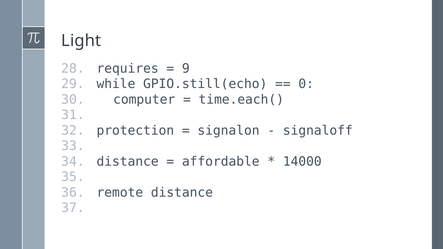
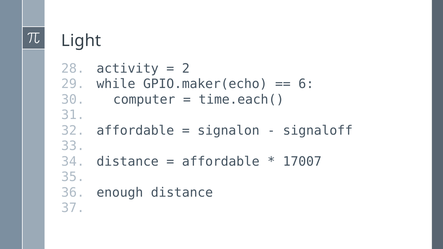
requires: requires -> activity (128, 68)
9: 9 -> 2 (186, 68)
GPIO.still(echo: GPIO.still(echo -> GPIO.maker(echo (205, 84)
0: 0 -> 6 (306, 84)
protection: protection -> affordable (135, 131)
14000: 14000 -> 17007 (302, 162)
remote: remote -> enough (120, 193)
